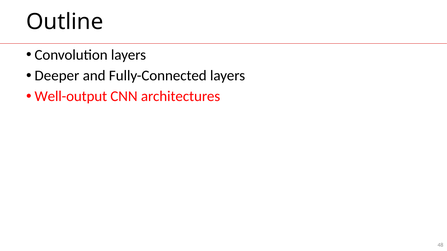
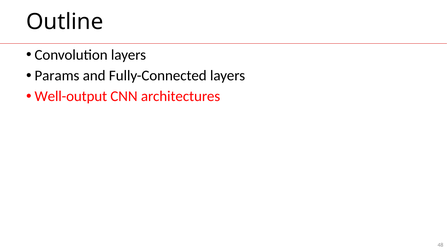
Deeper: Deeper -> Params (57, 76)
